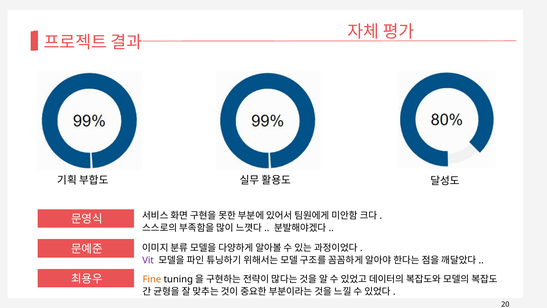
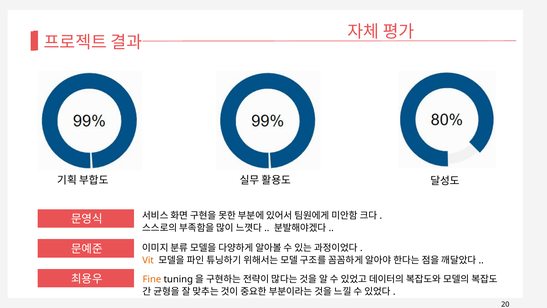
Vit colour: purple -> orange (148, 260)
